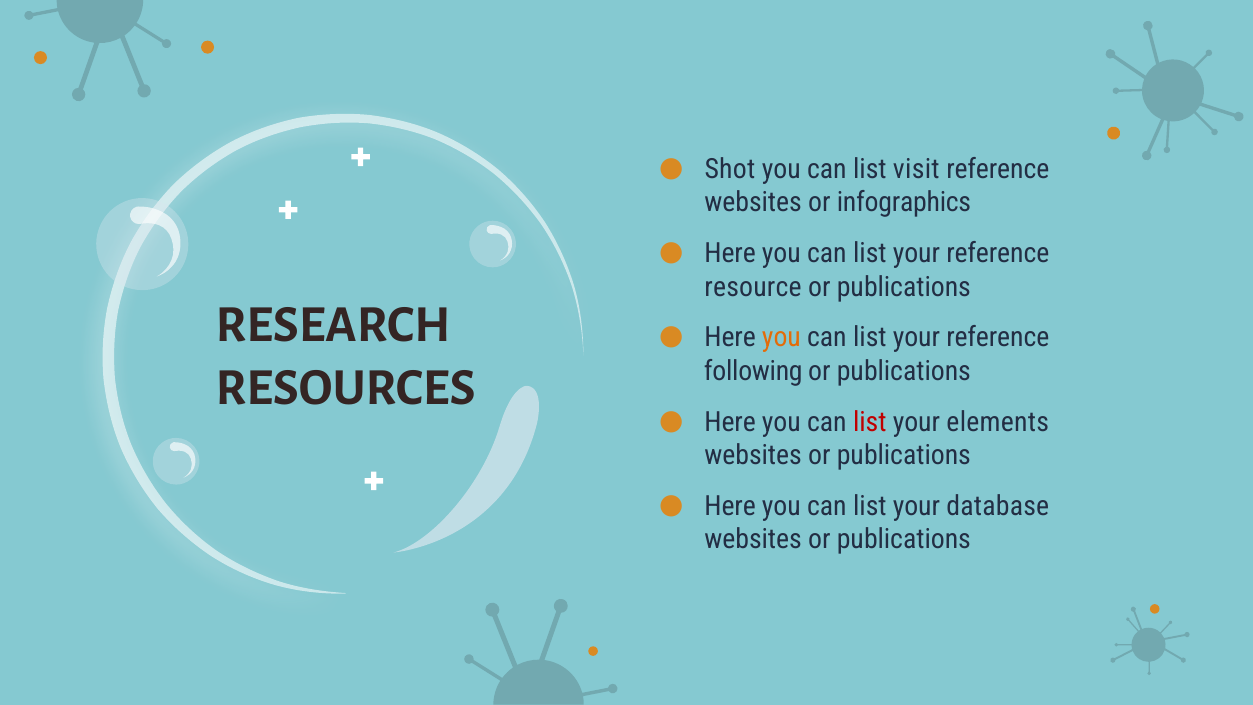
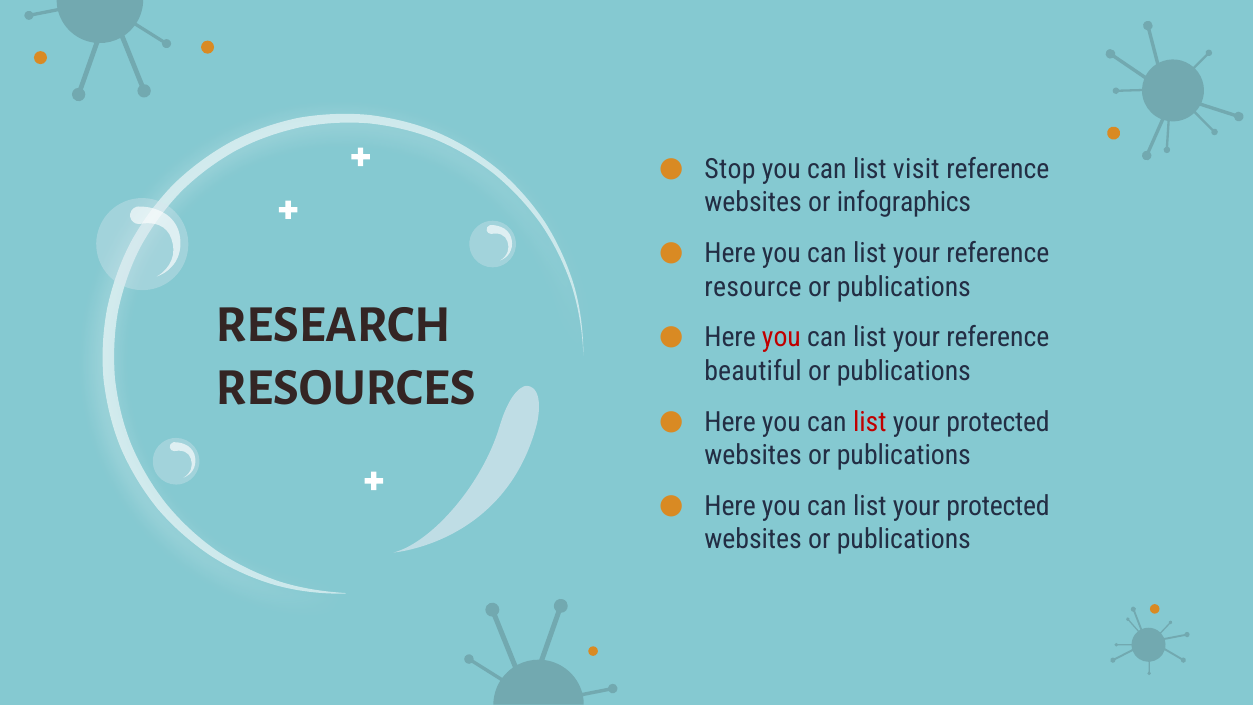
Shot: Shot -> Stop (730, 169)
you colour: orange -> red (781, 338)
following: following -> beautiful (753, 371)
elements: elements -> protected (998, 422)
database: database -> protected (998, 506)
